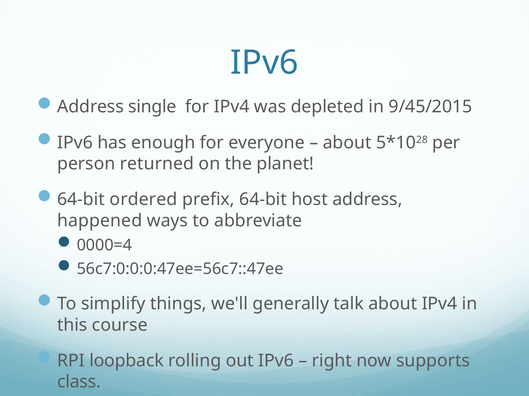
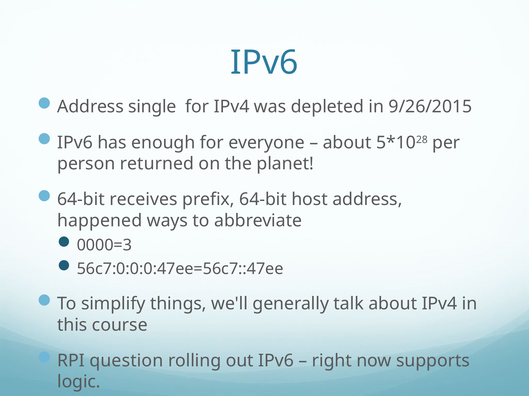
9/45/2015: 9/45/2015 -> 9/26/2015 (430, 107)
ordered: ordered -> receives (143, 200)
0000=4: 0000=4 -> 0000=3 (104, 246)
loopback: loopback -> question (126, 361)
class: class -> logic (79, 383)
